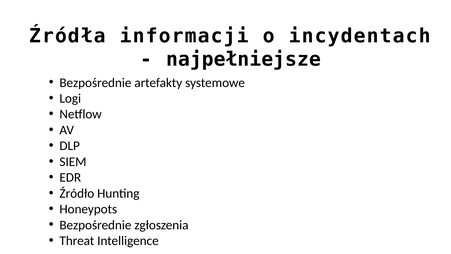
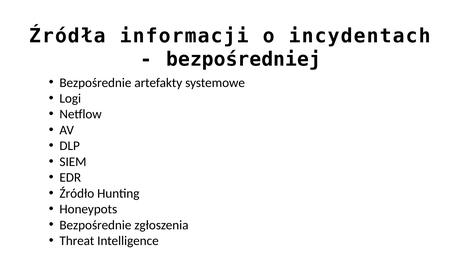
najpełniejsze: najpełniejsze -> bezpośredniej (244, 59)
